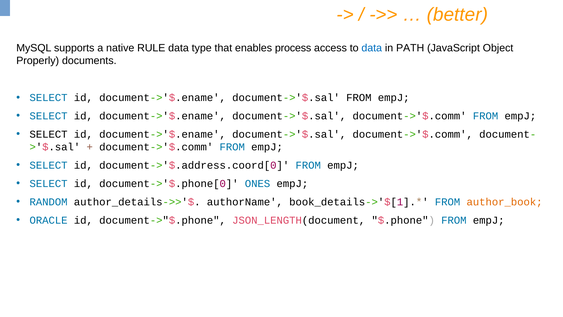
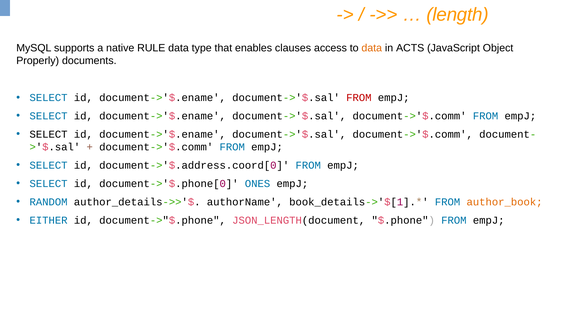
better: better -> length (458, 15)
process: process -> clauses (293, 48)
data colour: blue -> orange (372, 48)
PATH: PATH -> ACTS (410, 48)
FROM colour: black -> red (359, 98)
ORACLE: ORACLE -> EITHER (49, 220)
